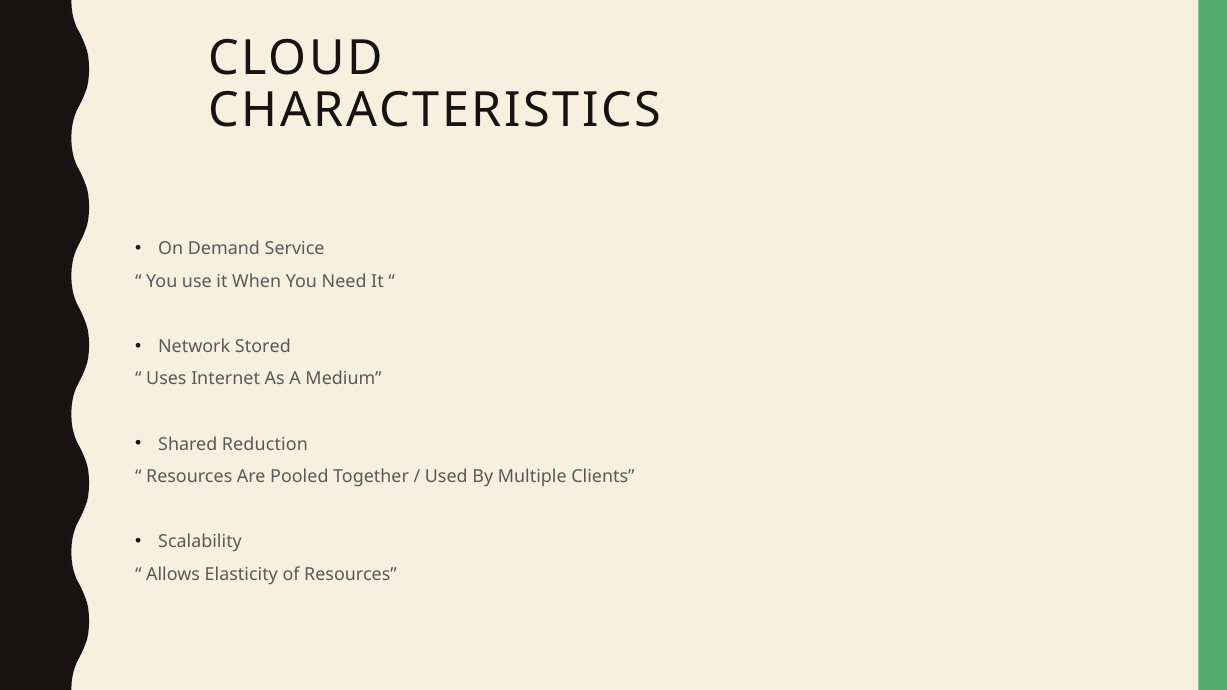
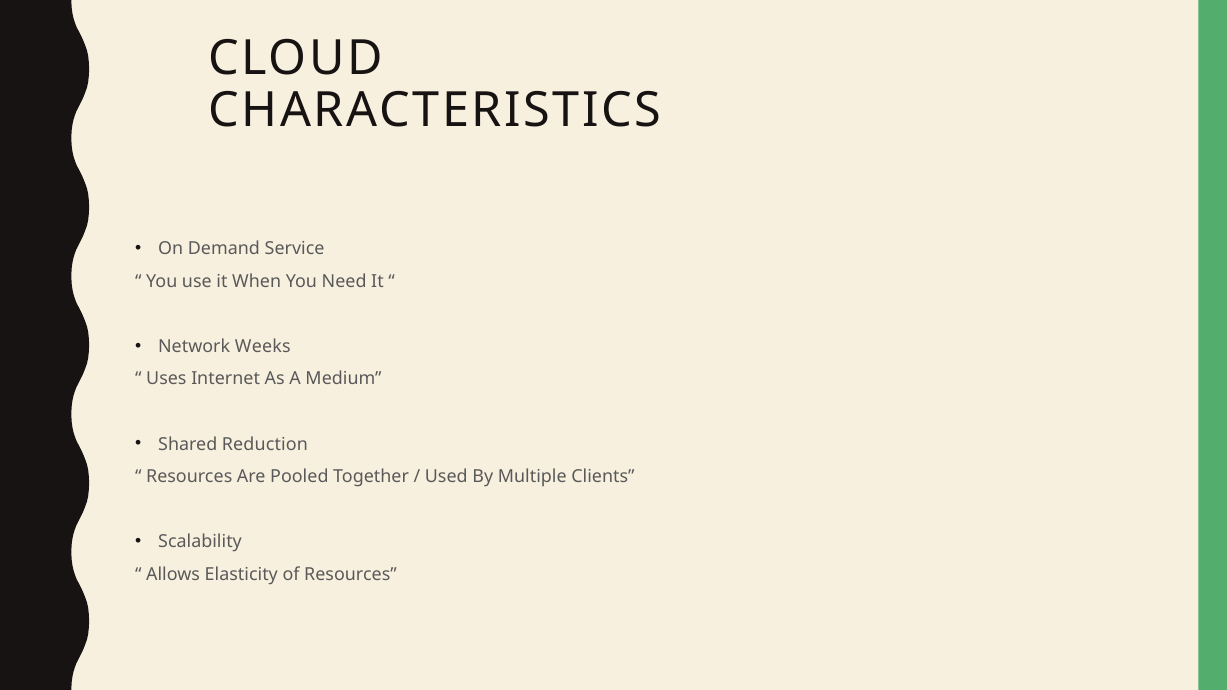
Stored: Stored -> Weeks (263, 347)
